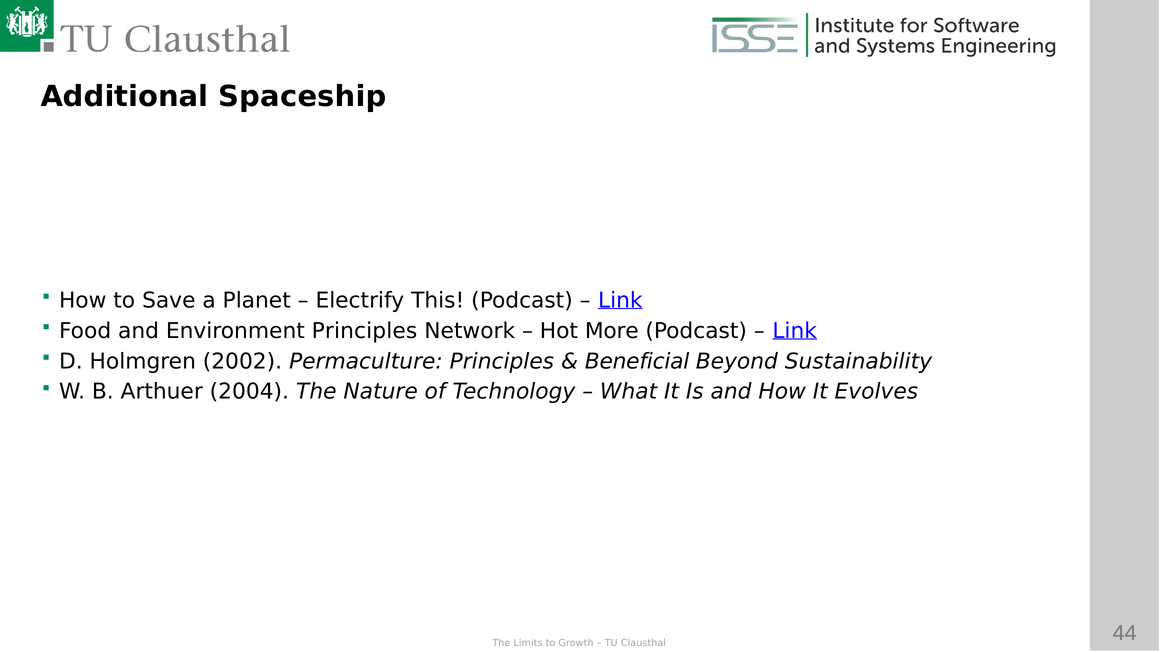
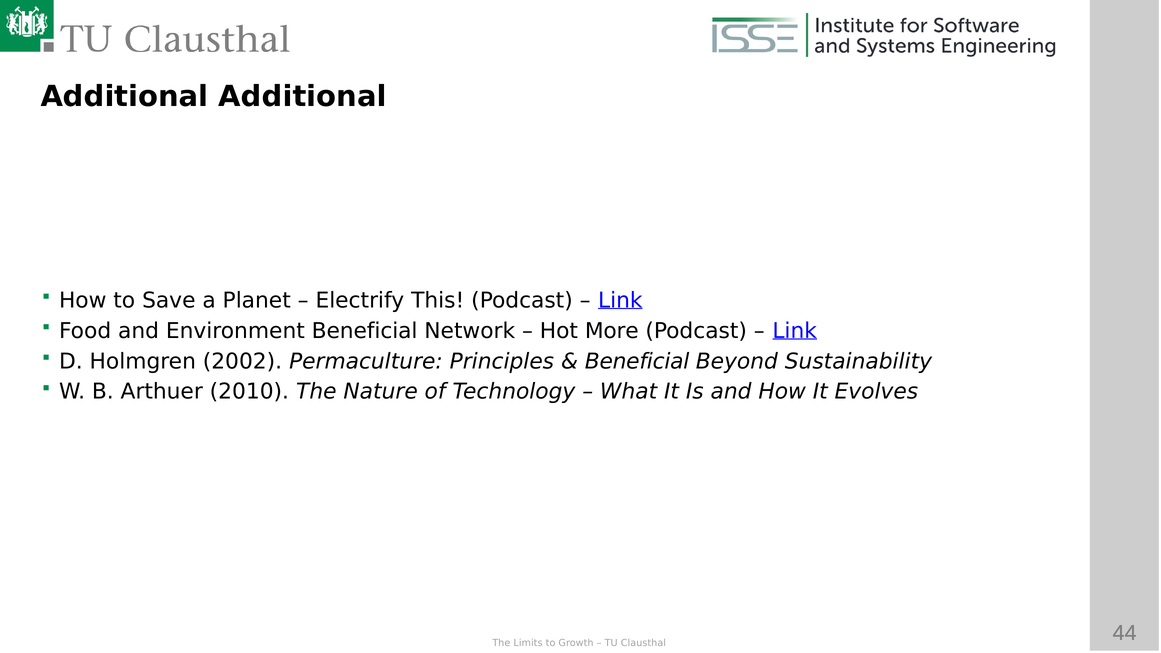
Additional Spaceship: Spaceship -> Additional (303, 97)
Environment Principles: Principles -> Beneficial (365, 331)
2004: 2004 -> 2010 (249, 392)
